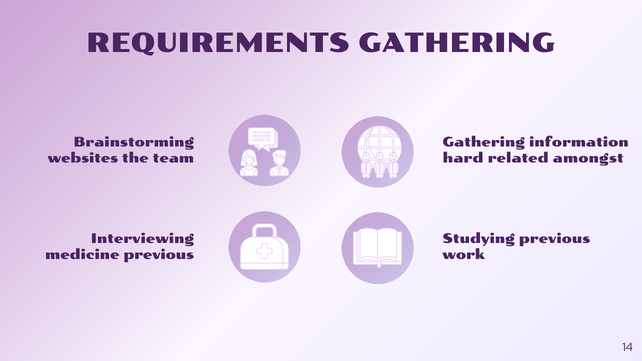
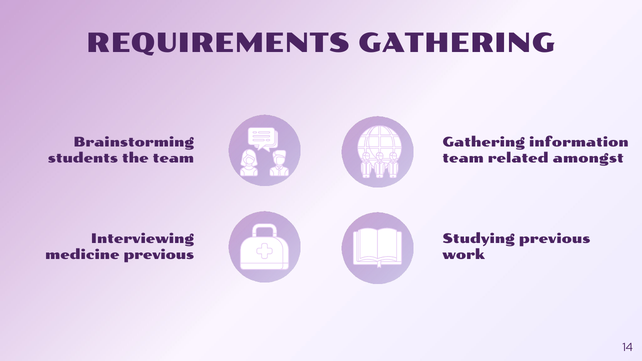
hard: hard -> team (463, 158)
websites: websites -> students (83, 159)
